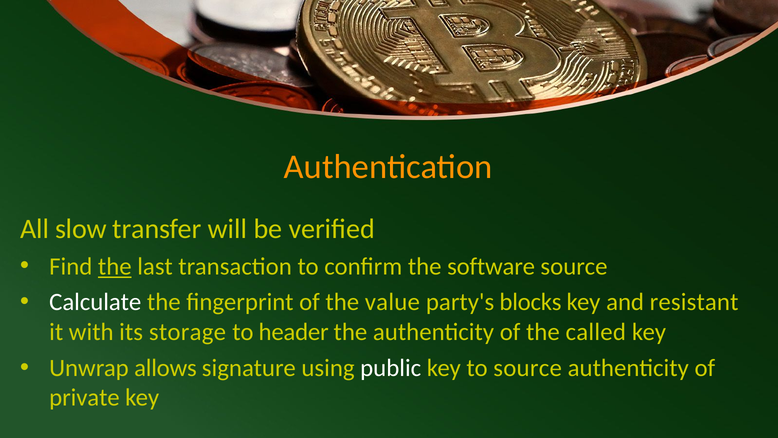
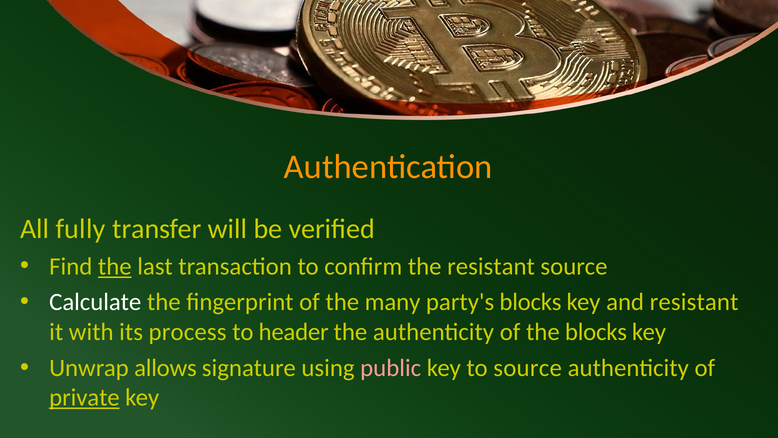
slow: slow -> fully (81, 229)
the software: software -> resistant (491, 266)
value: value -> many (393, 302)
storage: storage -> process (188, 332)
the called: called -> blocks (596, 332)
public colour: white -> pink (391, 368)
private underline: none -> present (84, 397)
